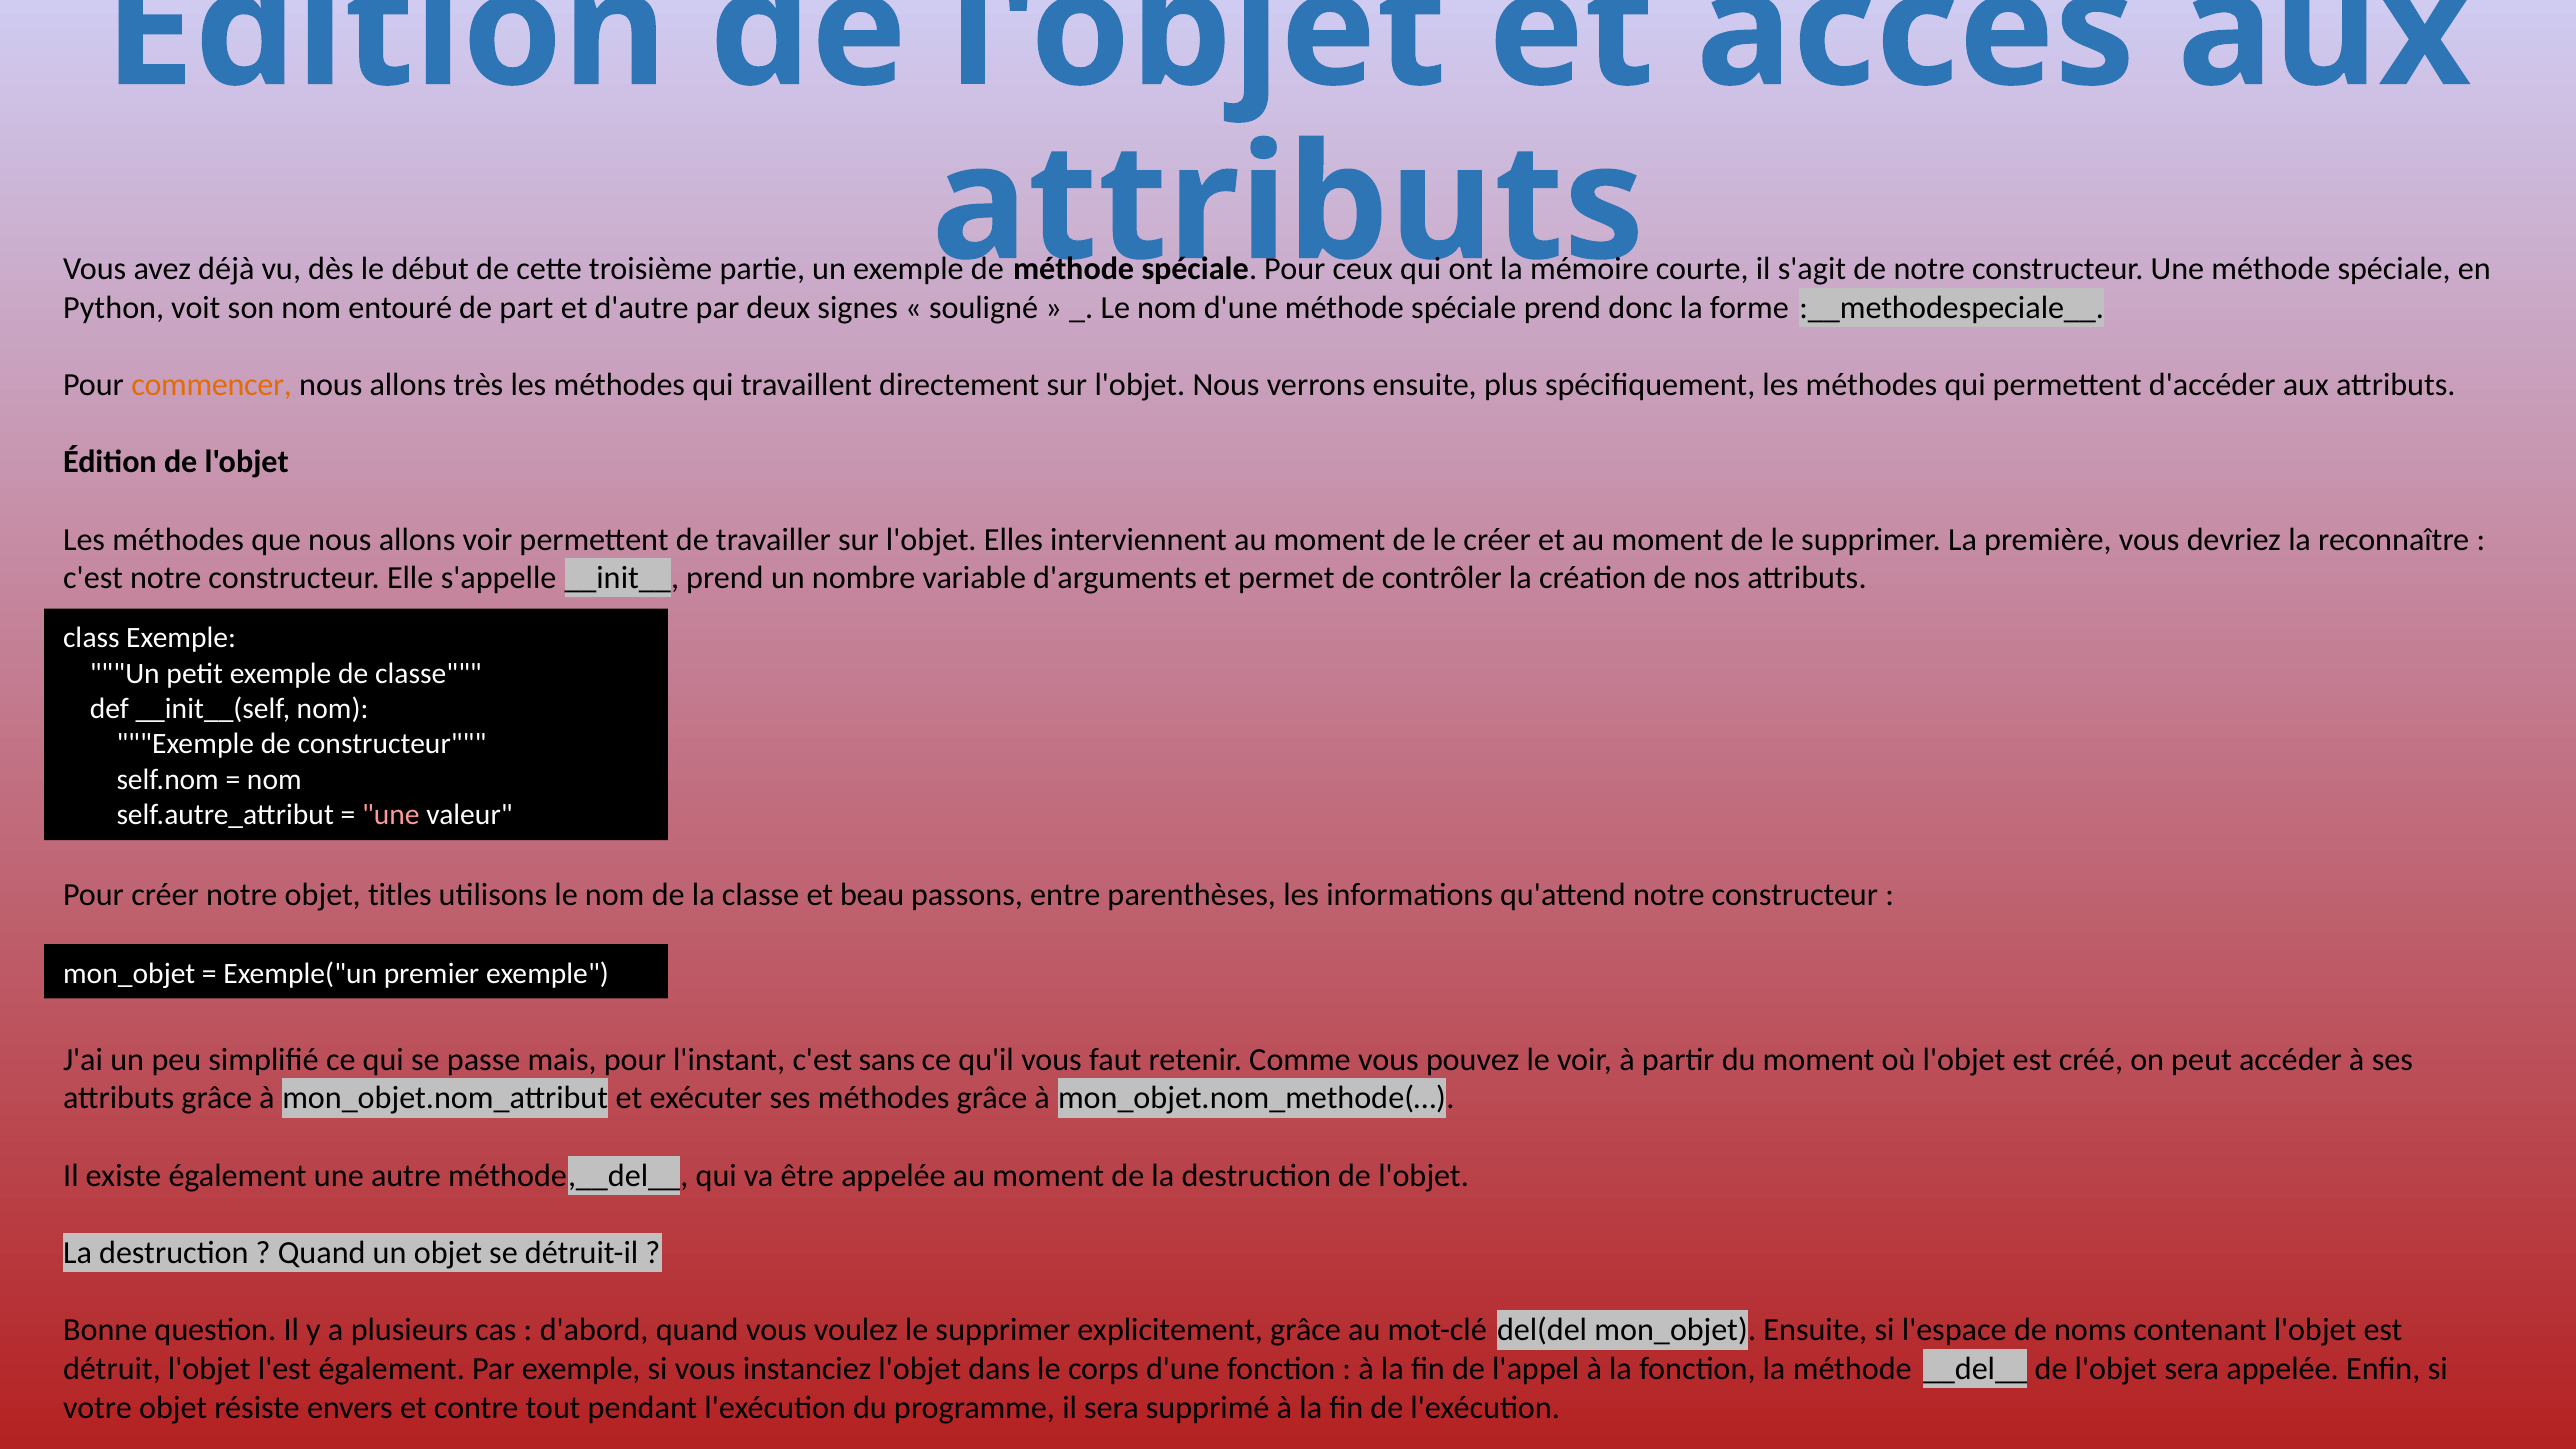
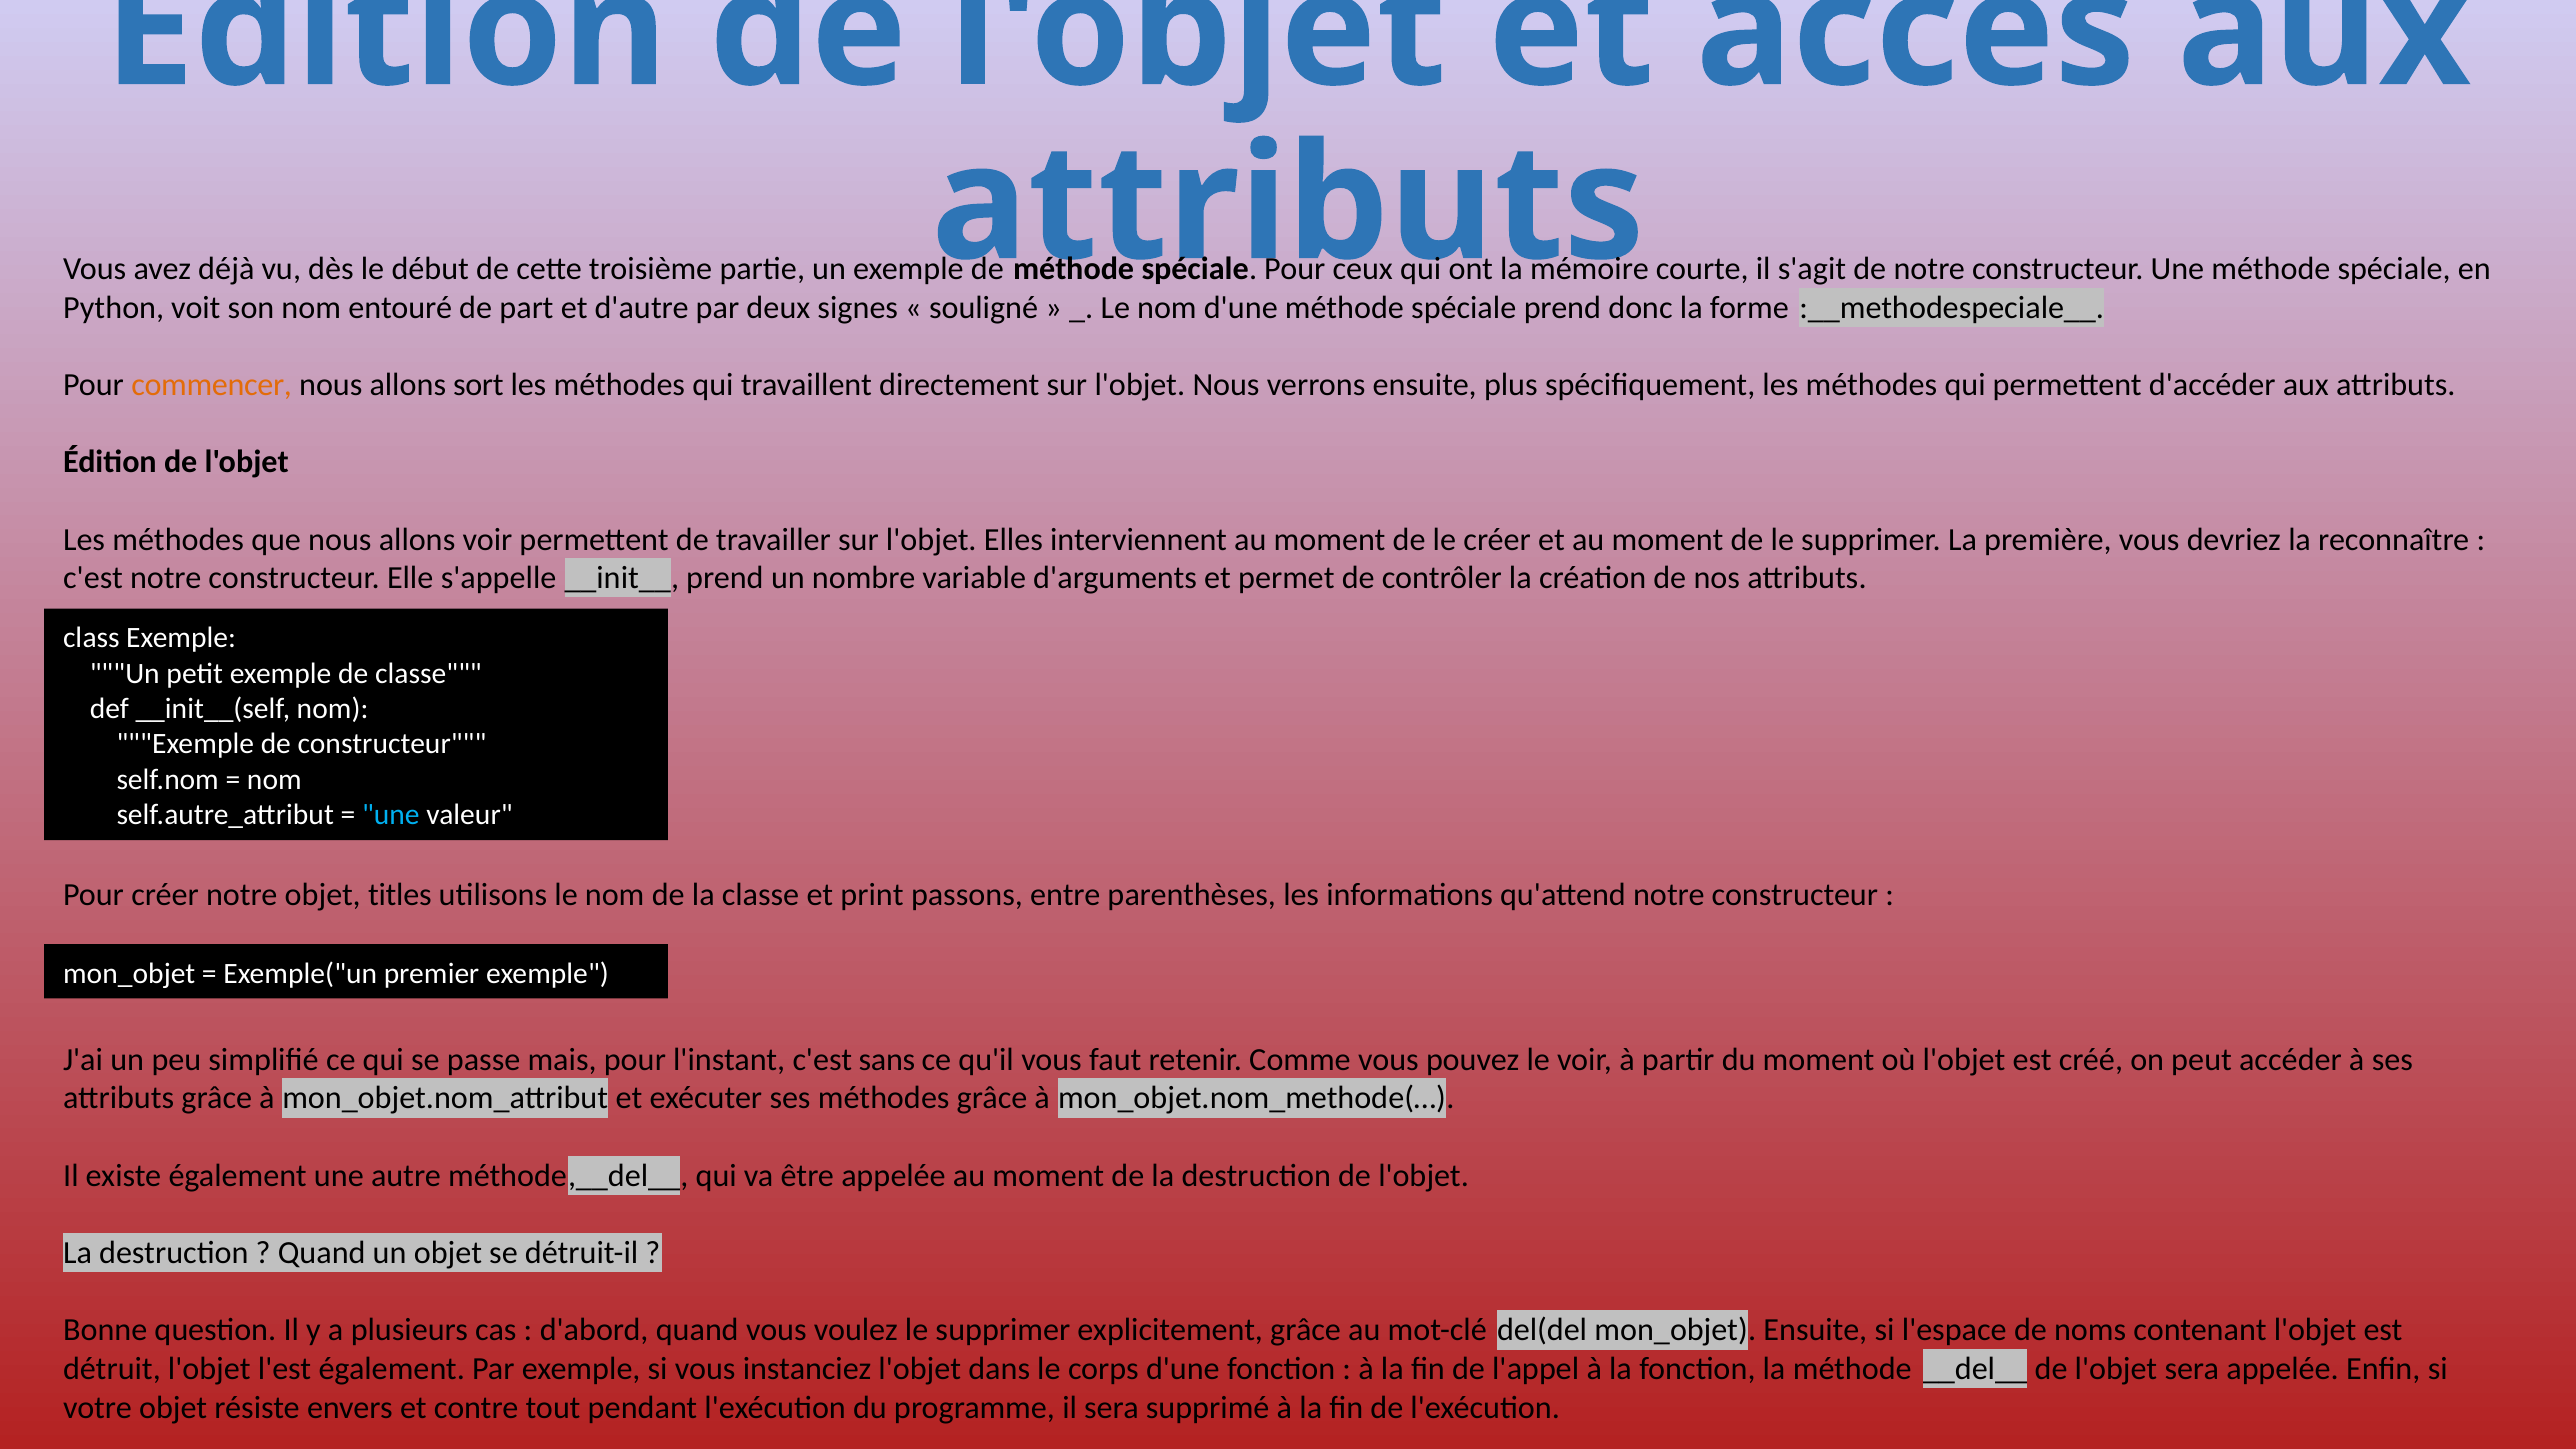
très: très -> sort (478, 385)
une colour: pink -> light blue (391, 815)
beau: beau -> print (872, 895)
